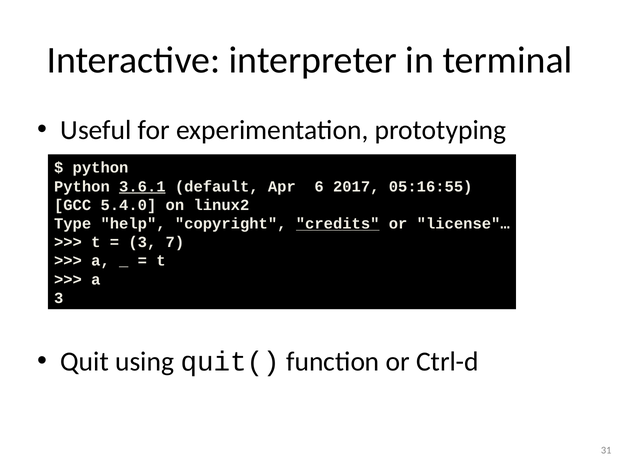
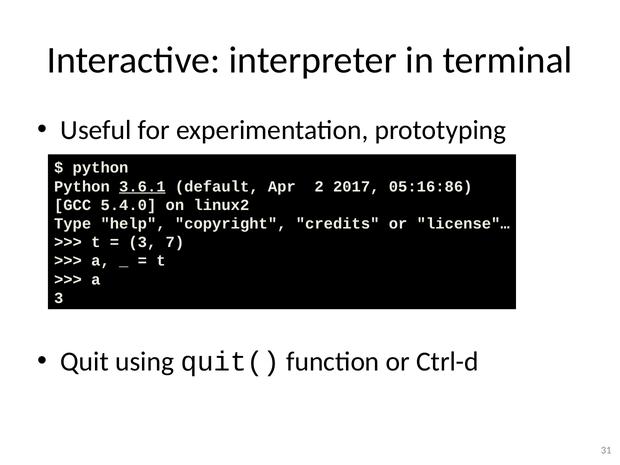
6: 6 -> 2 (319, 186)
05:16:55: 05:16:55 -> 05:16:86 (431, 186)
credits underline: present -> none (338, 224)
